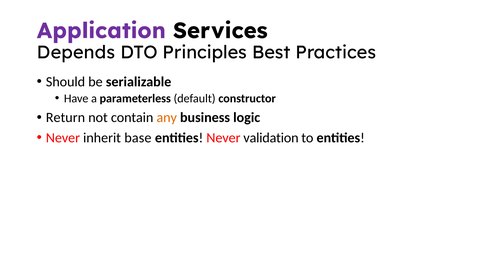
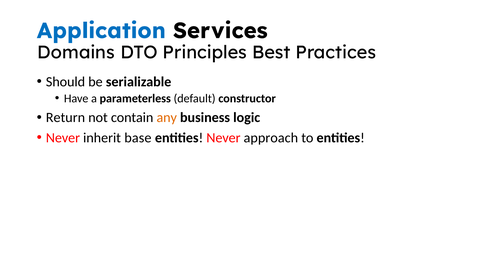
Application colour: purple -> blue (101, 31)
Depends: Depends -> Domains (76, 53)
validation: validation -> approach (271, 138)
